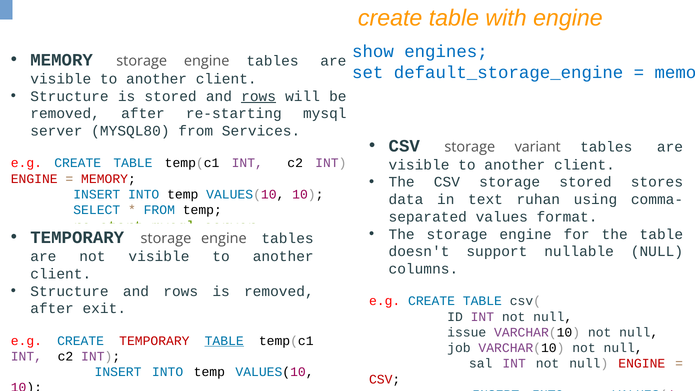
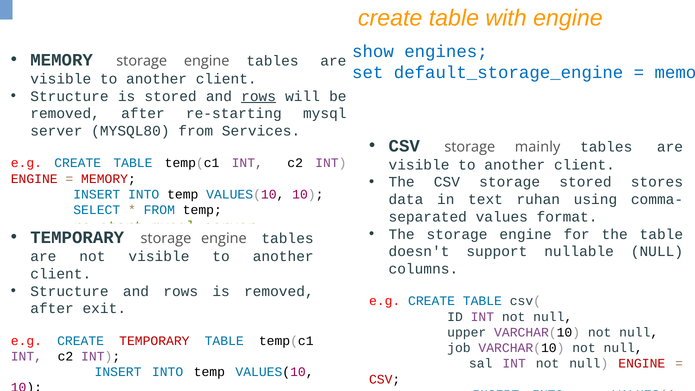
variant: variant -> mainly (538, 147)
issue: issue -> upper (467, 332)
TABLE underline: present -> none (224, 341)
